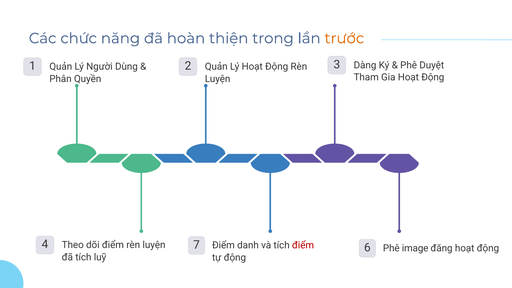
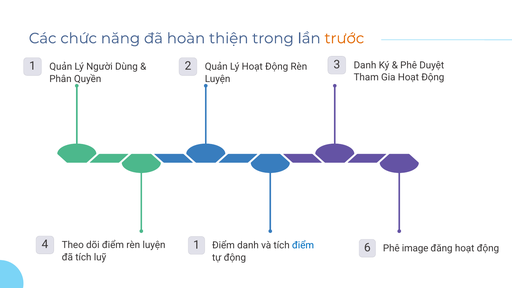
3 Dàng: Dàng -> Danh (365, 65)
4 7: 7 -> 1 (196, 245)
điểm colour: red -> blue (303, 245)
